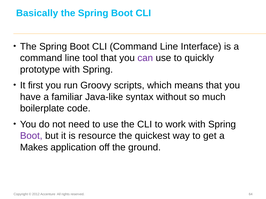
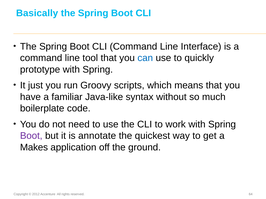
can colour: purple -> blue (145, 58)
first: first -> just (36, 86)
resource: resource -> annotate (97, 136)
